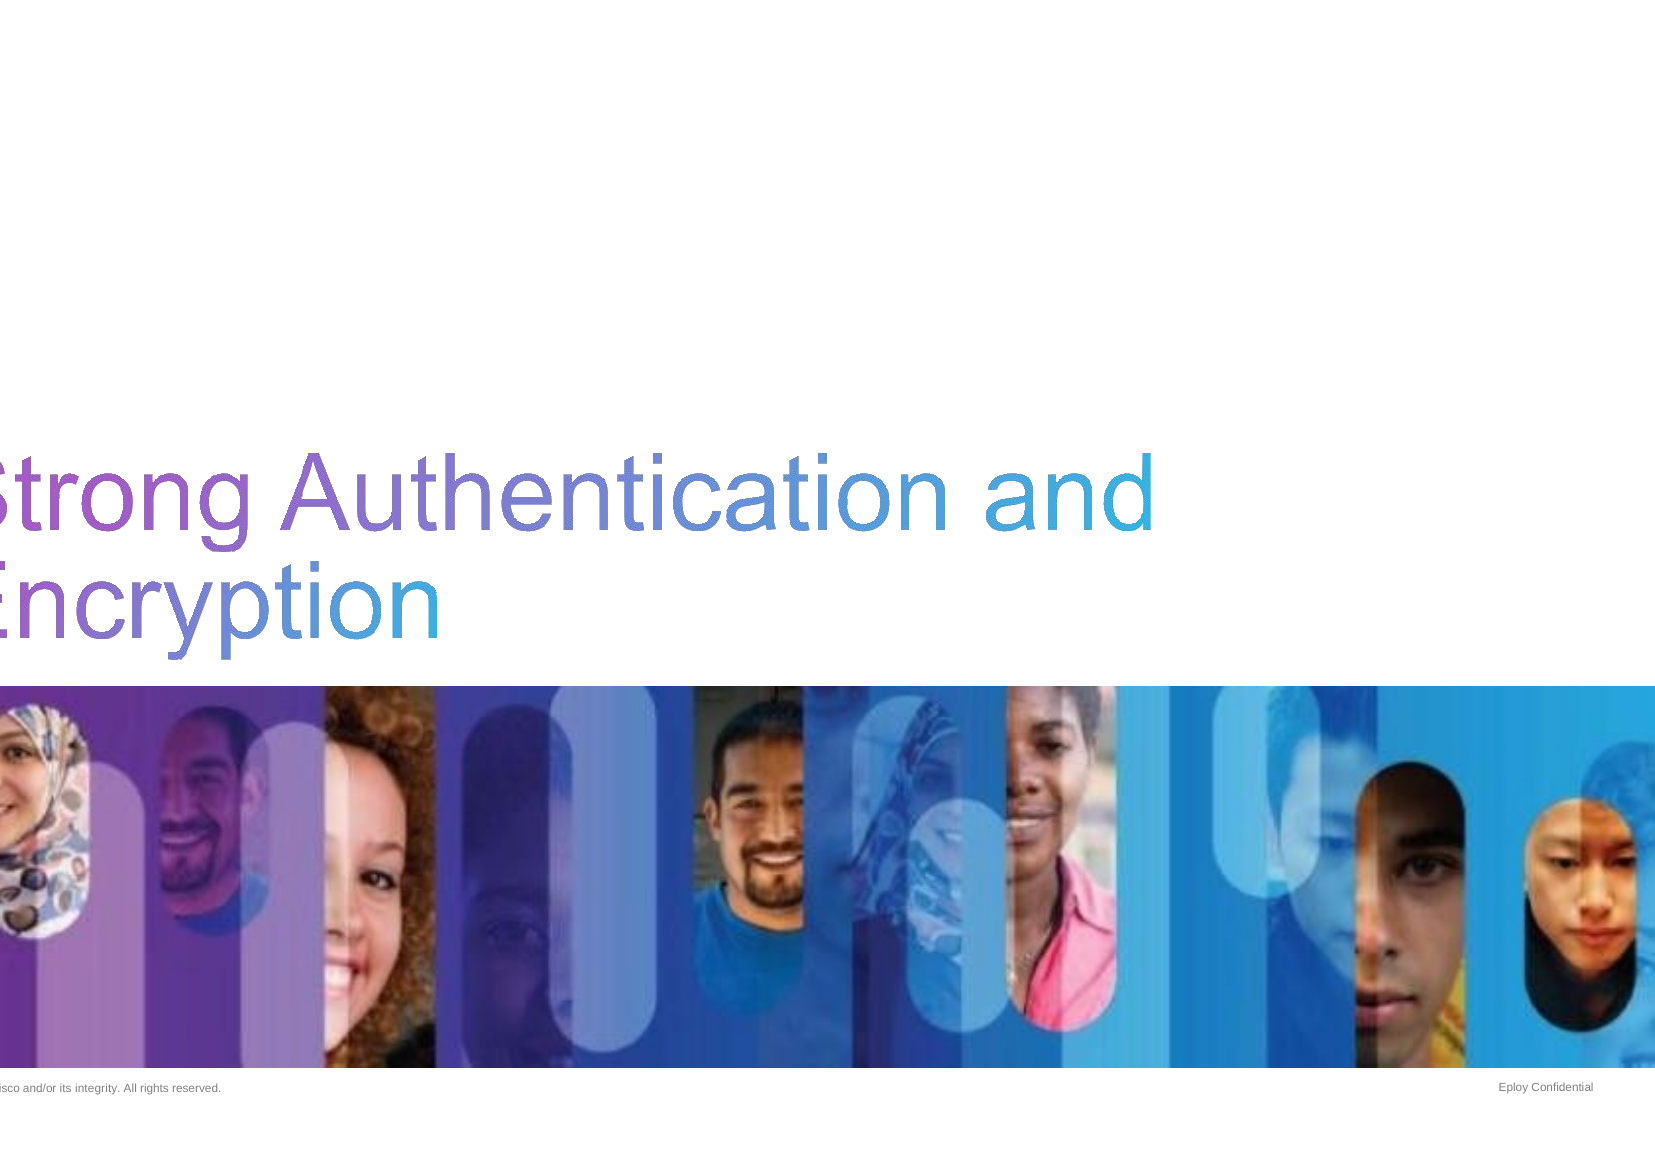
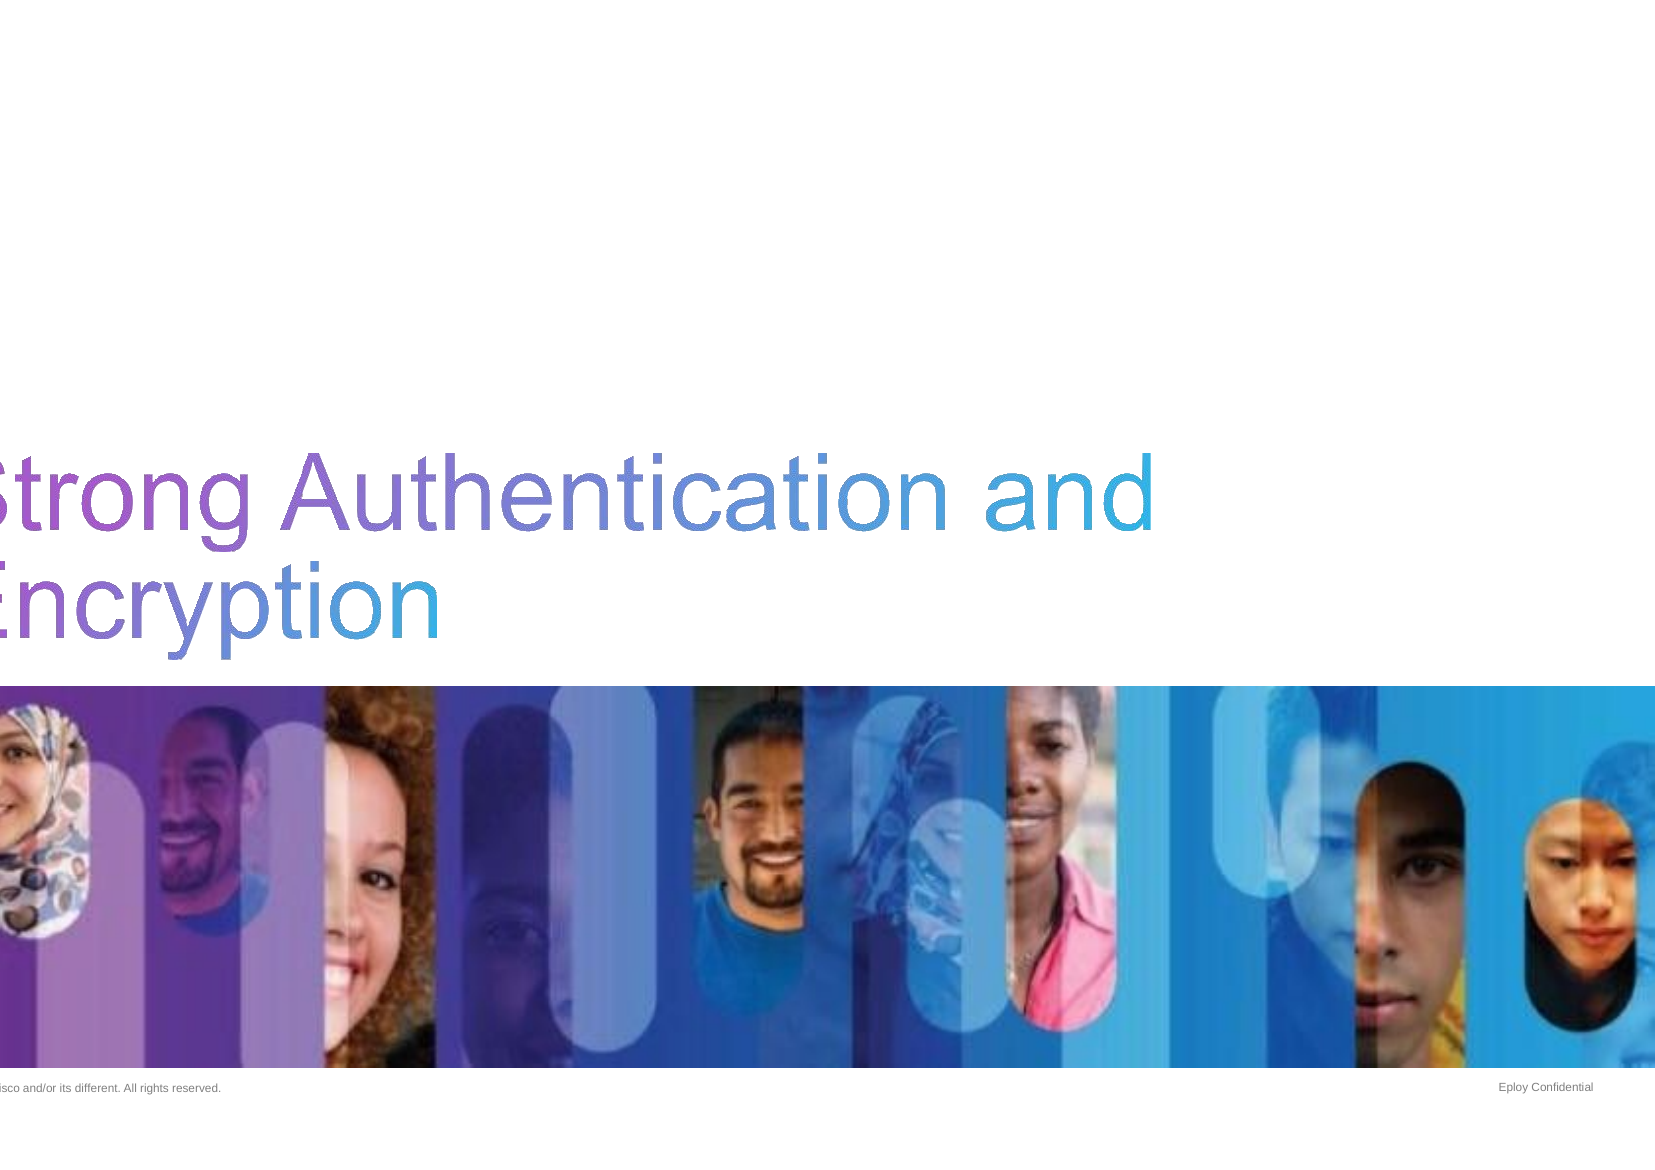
integrity: integrity -> different (98, 1088)
